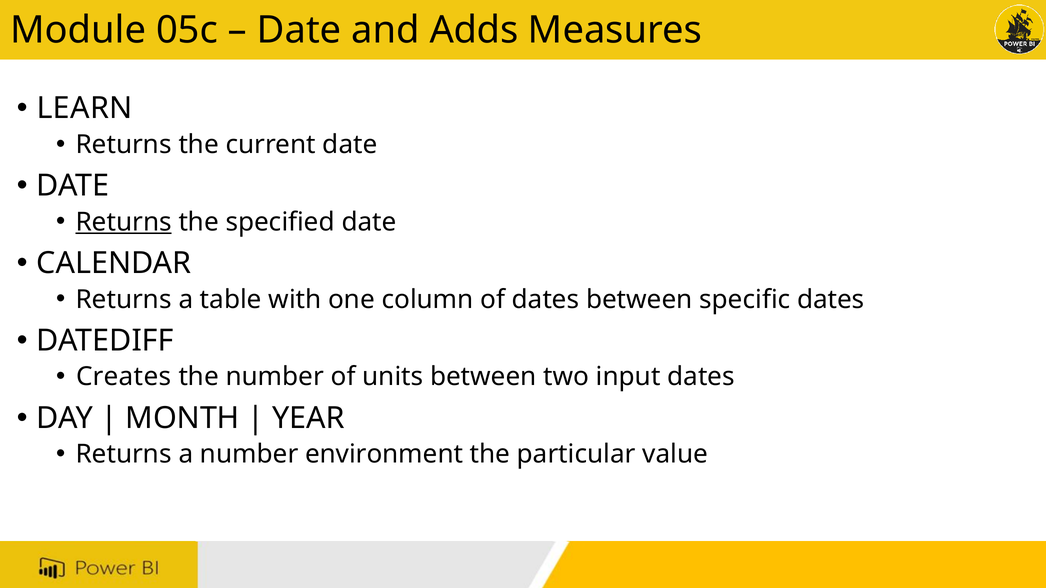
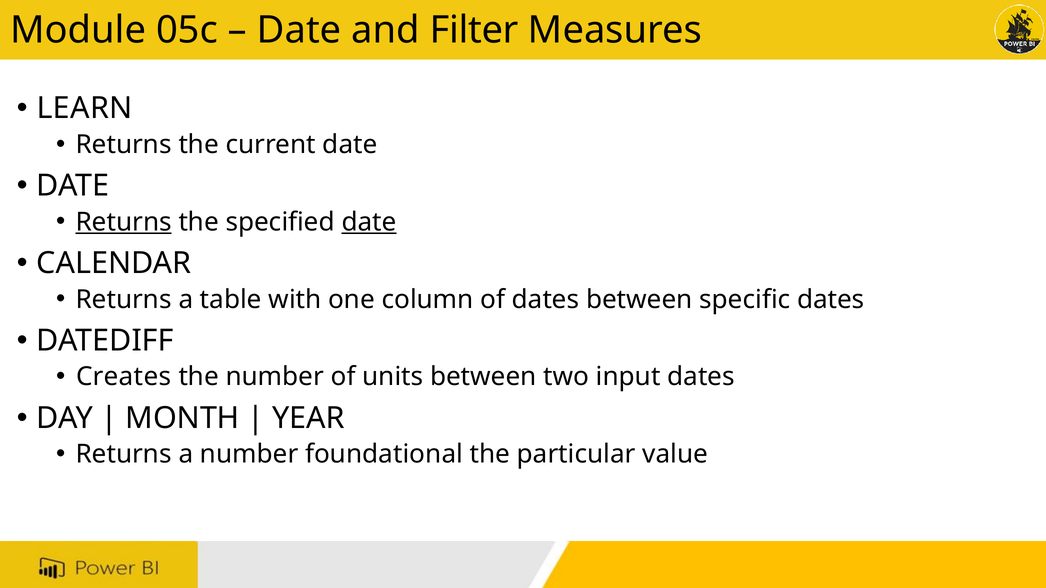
Adds: Adds -> Filter (474, 30)
date underline: none -> present (369, 222)
environment: environment -> foundational (384, 455)
